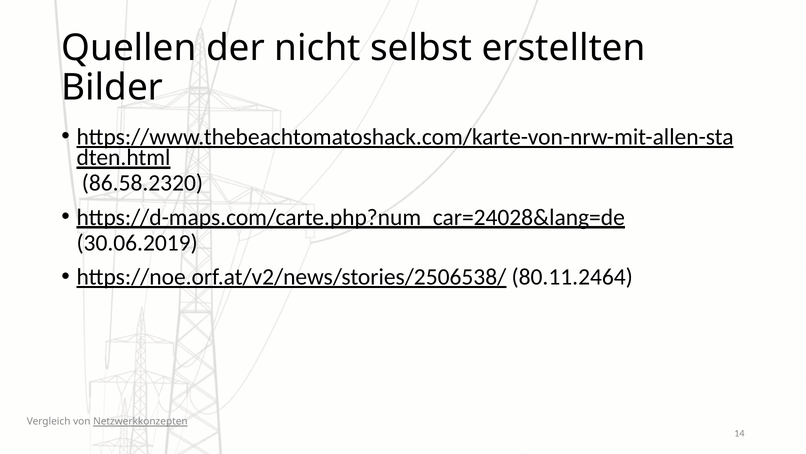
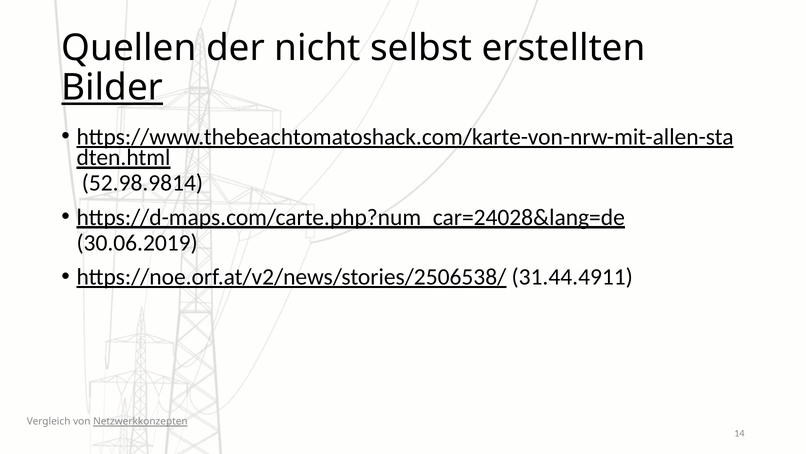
Bilder underline: none -> present (112, 88)
86.58.2320: 86.58.2320 -> 52.98.9814 (142, 183)
80.11.2464: 80.11.2464 -> 31.44.4911 (572, 277)
